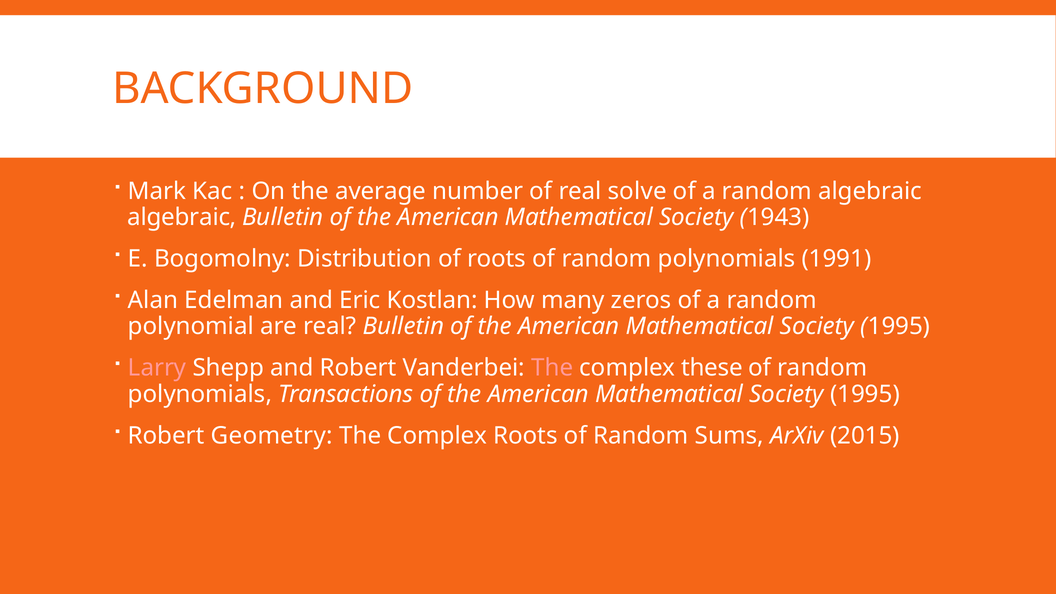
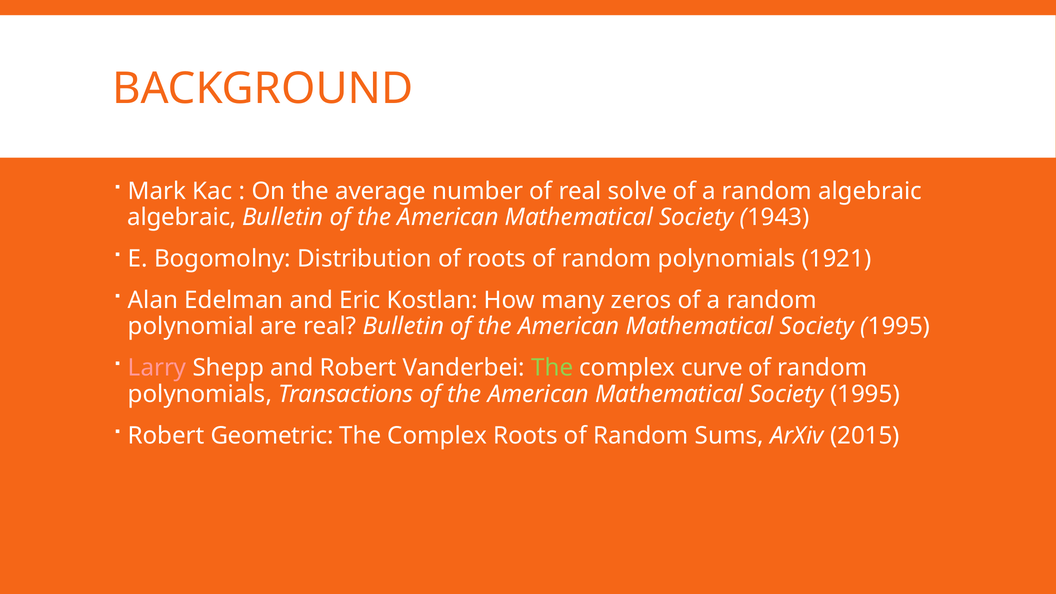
1991: 1991 -> 1921 (837, 259)
The colour: pink -> light green (552, 368)
these: these -> curve (712, 368)
Geometry: Geometry -> Geometric (272, 436)
